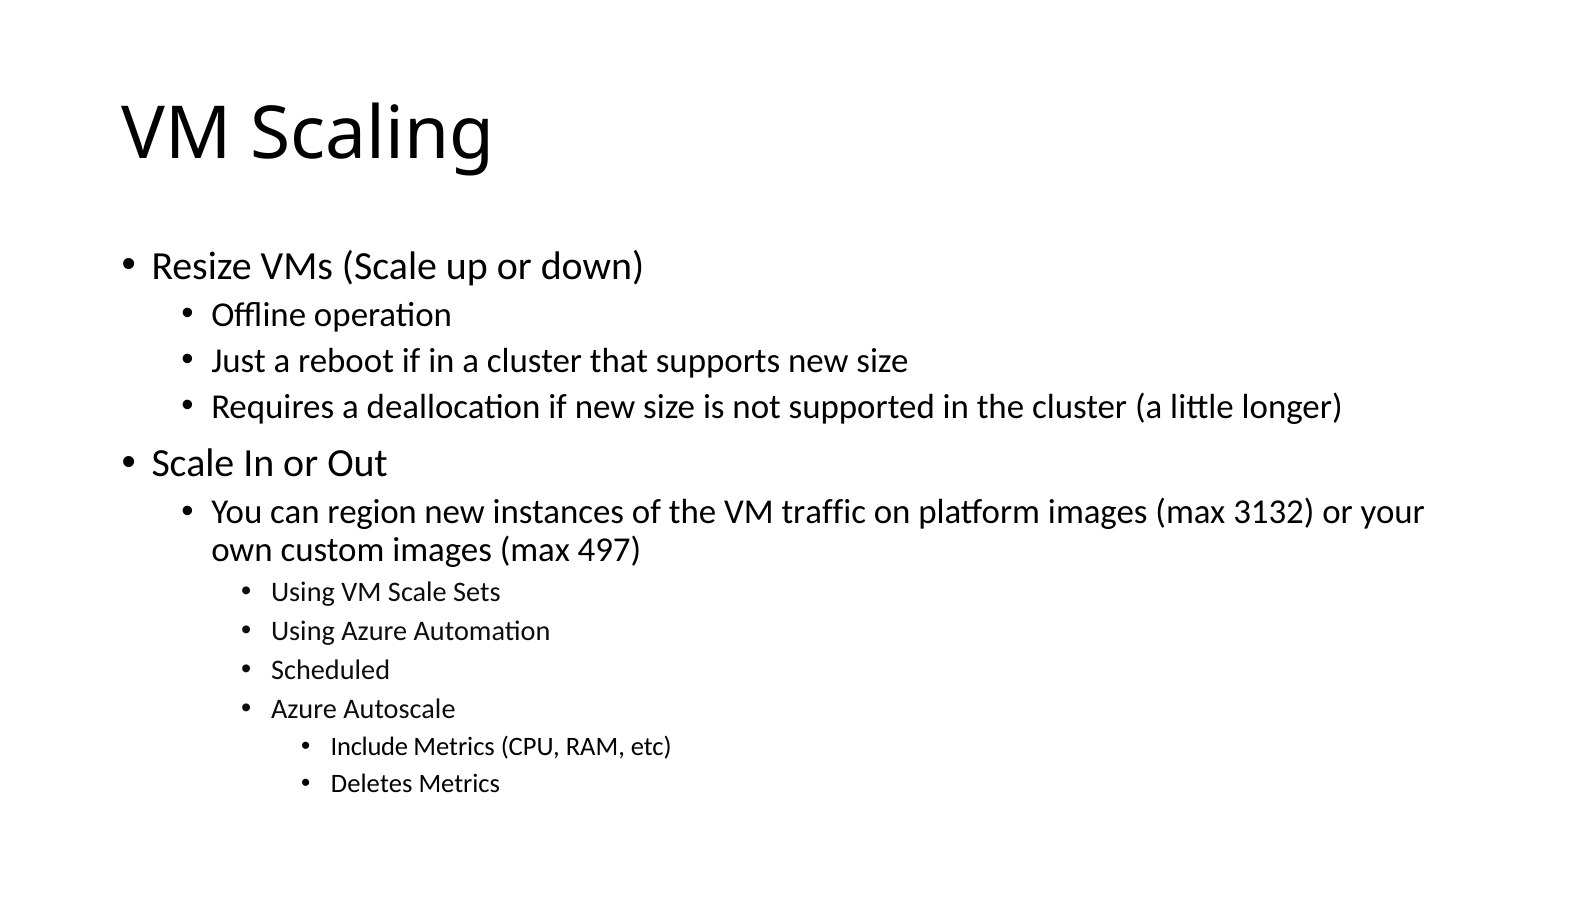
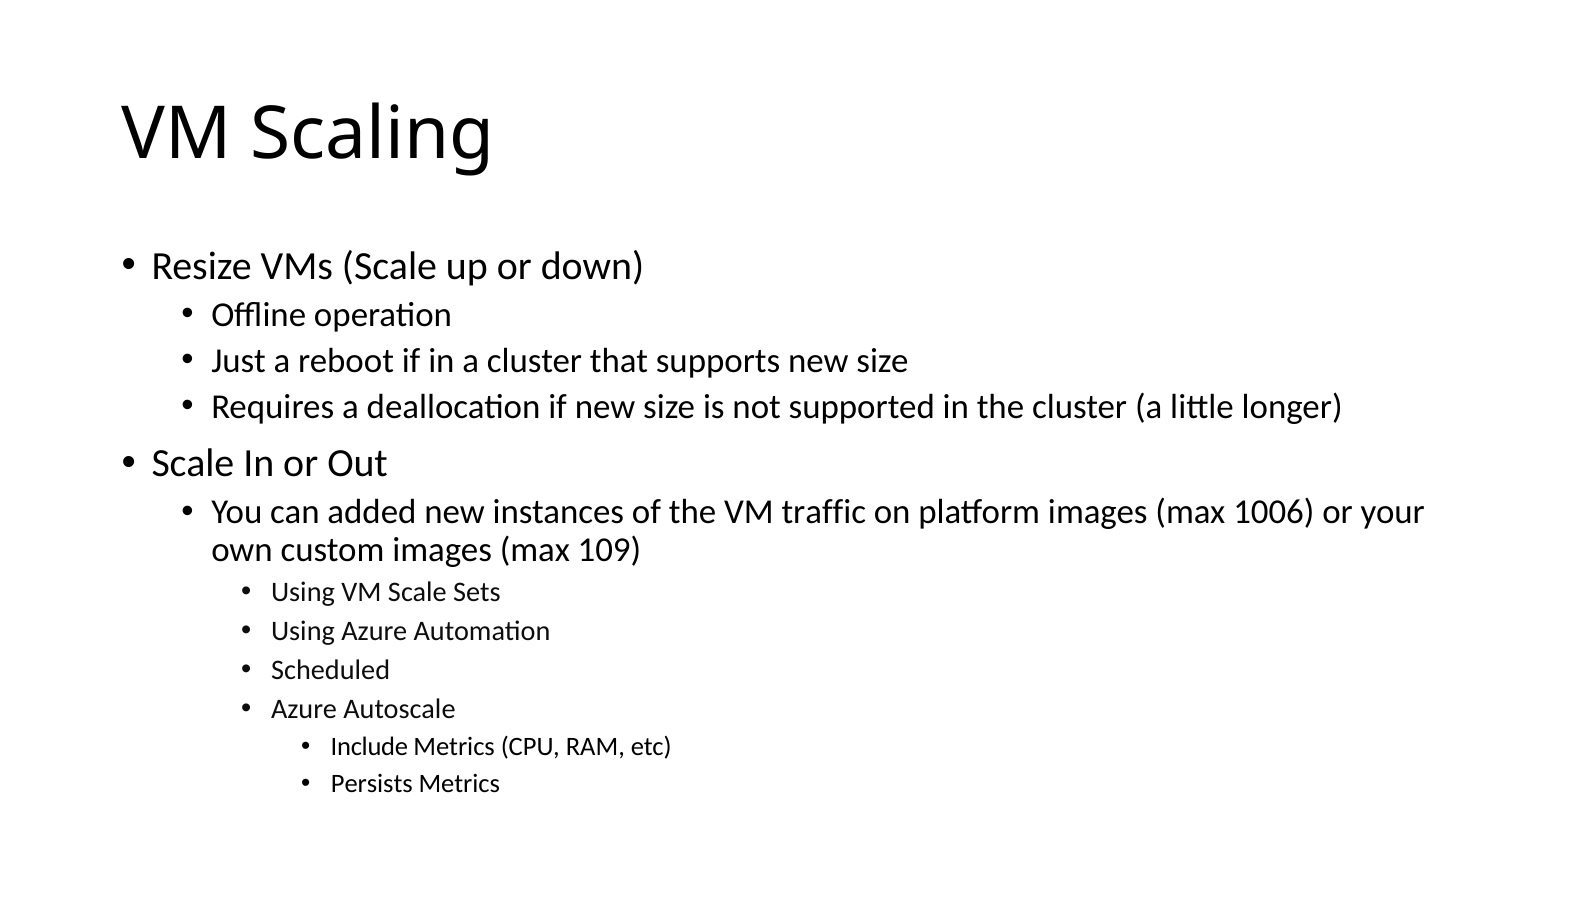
region: region -> added (372, 512)
3132: 3132 -> 1006 (1274, 512)
497: 497 -> 109 (609, 550)
Deletes: Deletes -> Persists (372, 784)
